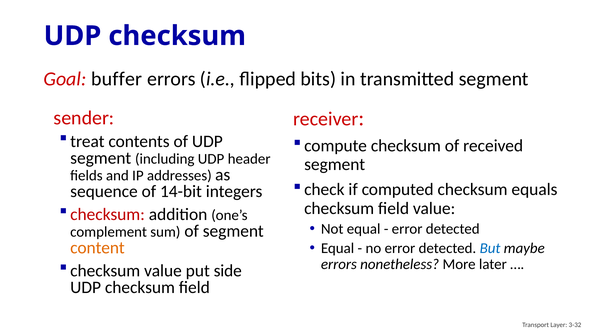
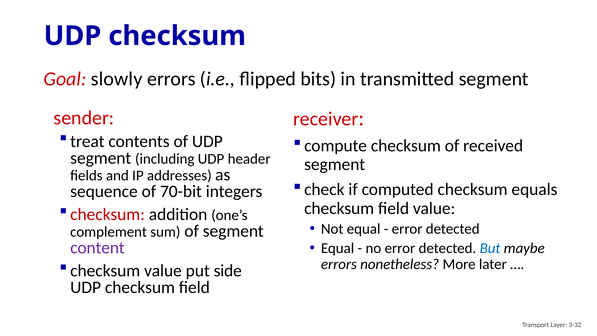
buffer: buffer -> slowly (117, 79)
14-bit: 14-bit -> 70-bit (181, 191)
content colour: orange -> purple (97, 248)
